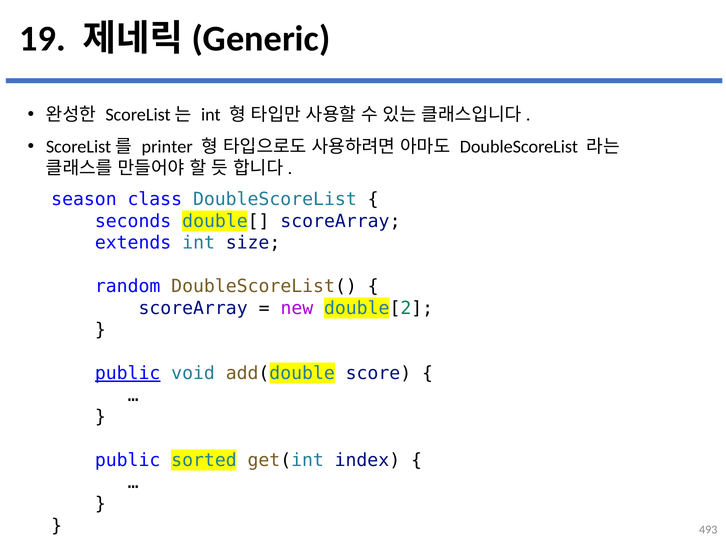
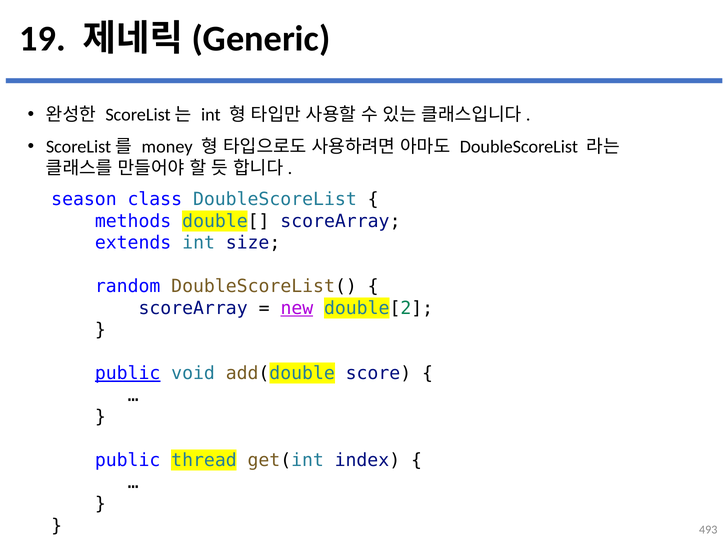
printer: printer -> money (167, 147)
seconds: seconds -> methods (133, 221)
new underline: none -> present (297, 308)
sorted: sorted -> thread (204, 461)
